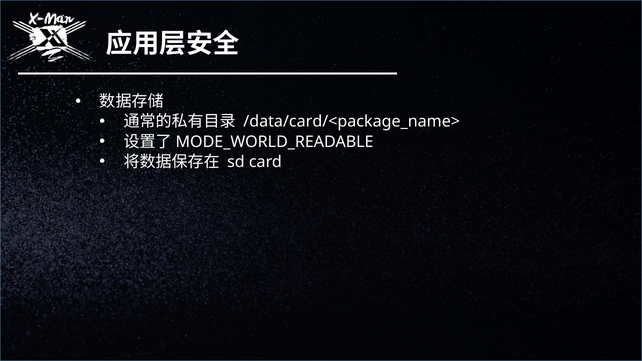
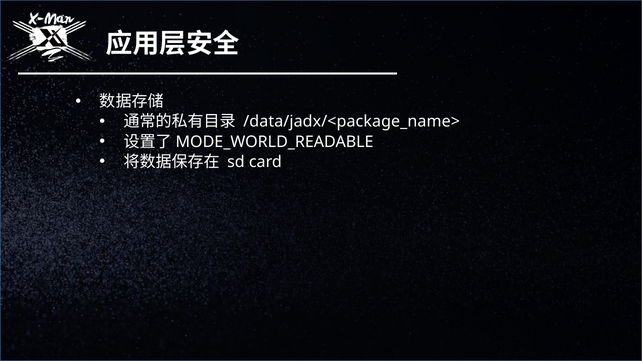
/data/card/<package_name>: /data/card/<package_name> -> /data/jadx/<package_name> (352, 122)
